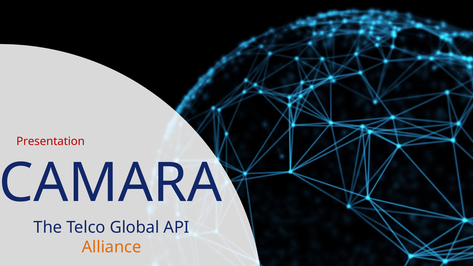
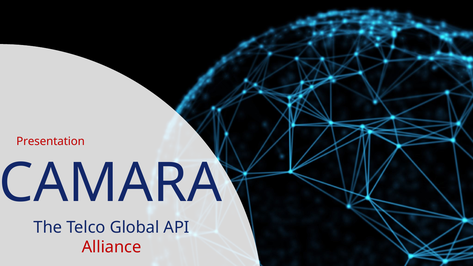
Alliance colour: orange -> red (112, 247)
